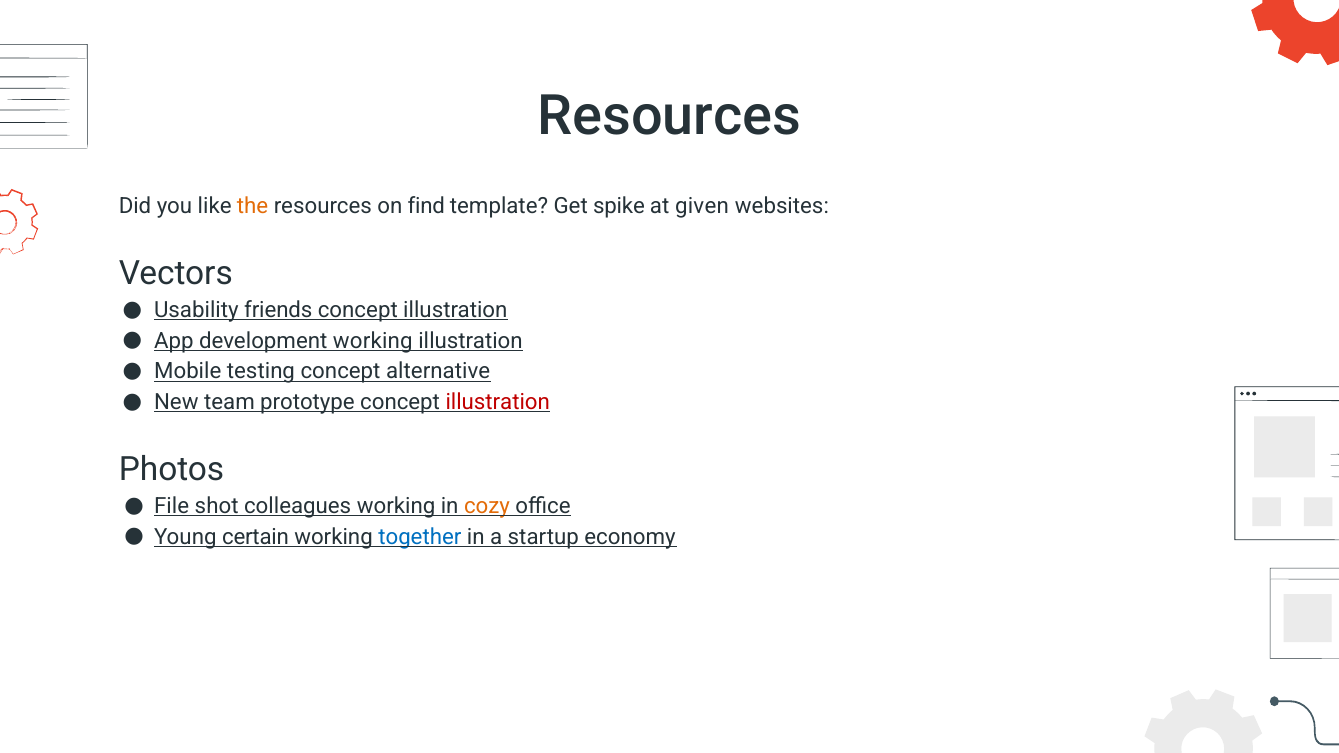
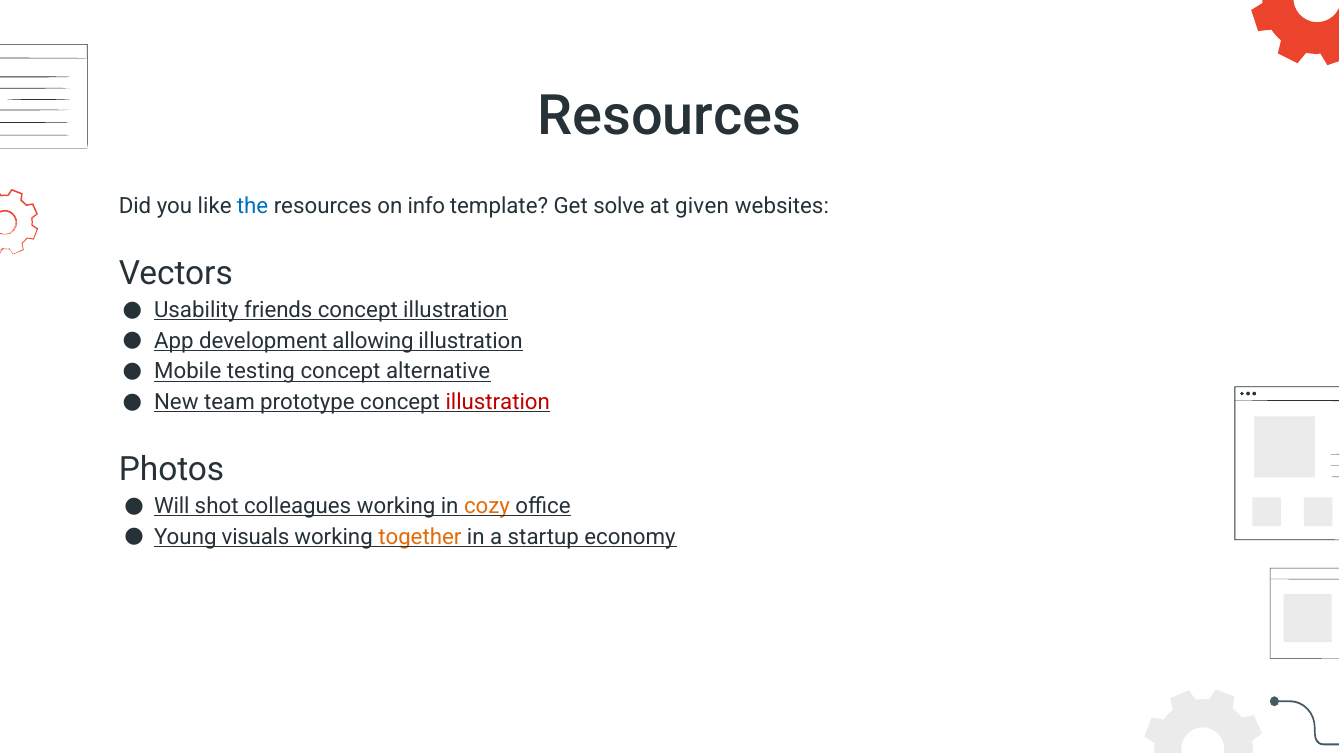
the colour: orange -> blue (253, 206)
find: find -> info (426, 206)
spike: spike -> solve (619, 206)
development working: working -> allowing (373, 341)
File: File -> Will (172, 506)
certain: certain -> visuals (256, 537)
together colour: blue -> orange (420, 537)
